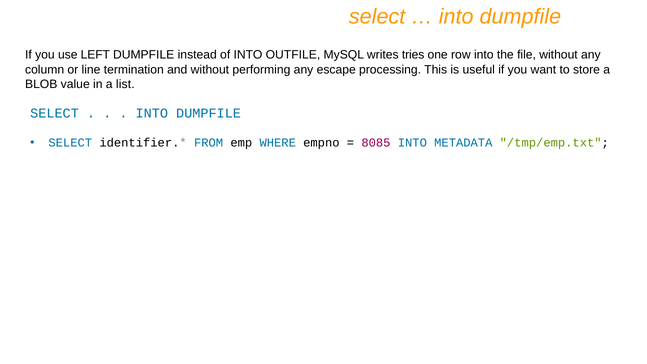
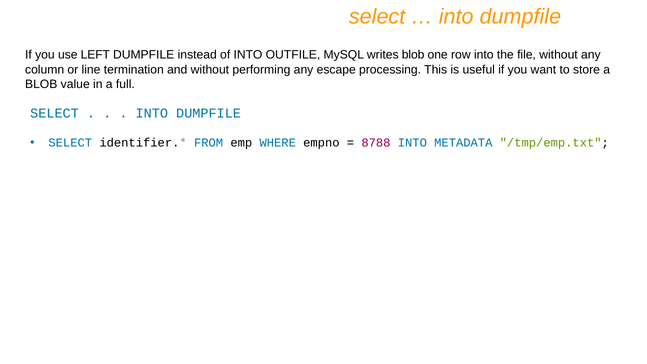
writes tries: tries -> blob (413, 55)
list: list -> full (125, 84)
8085: 8085 -> 8788 (376, 143)
